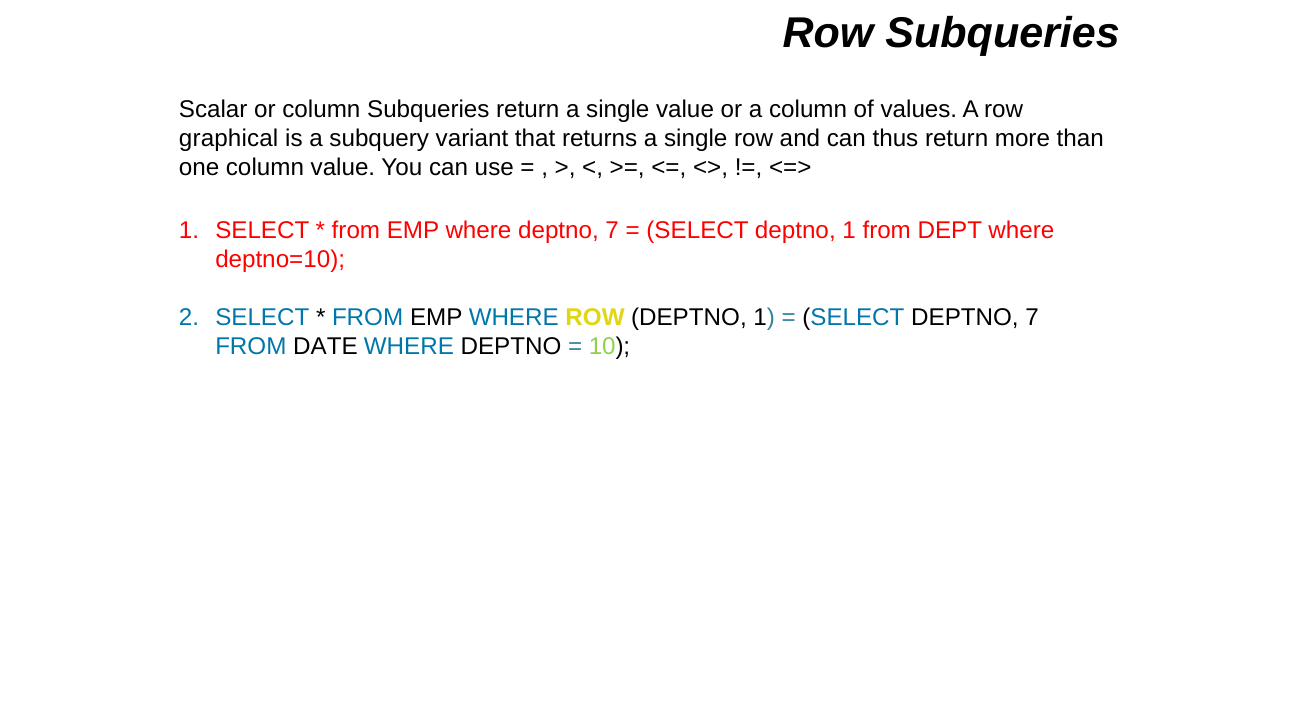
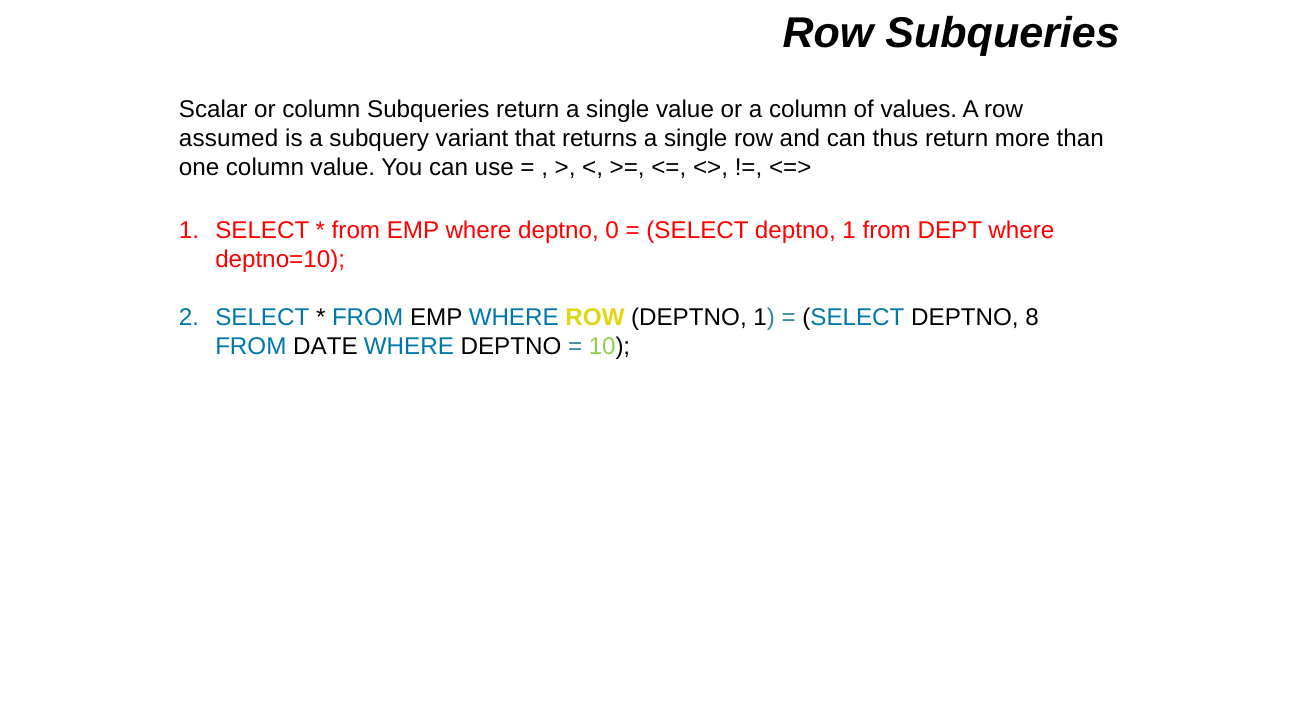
graphical: graphical -> assumed (229, 139)
where deptno 7: 7 -> 0 (612, 231)
SELECT DEPTNO 7: 7 -> 8 (1032, 318)
